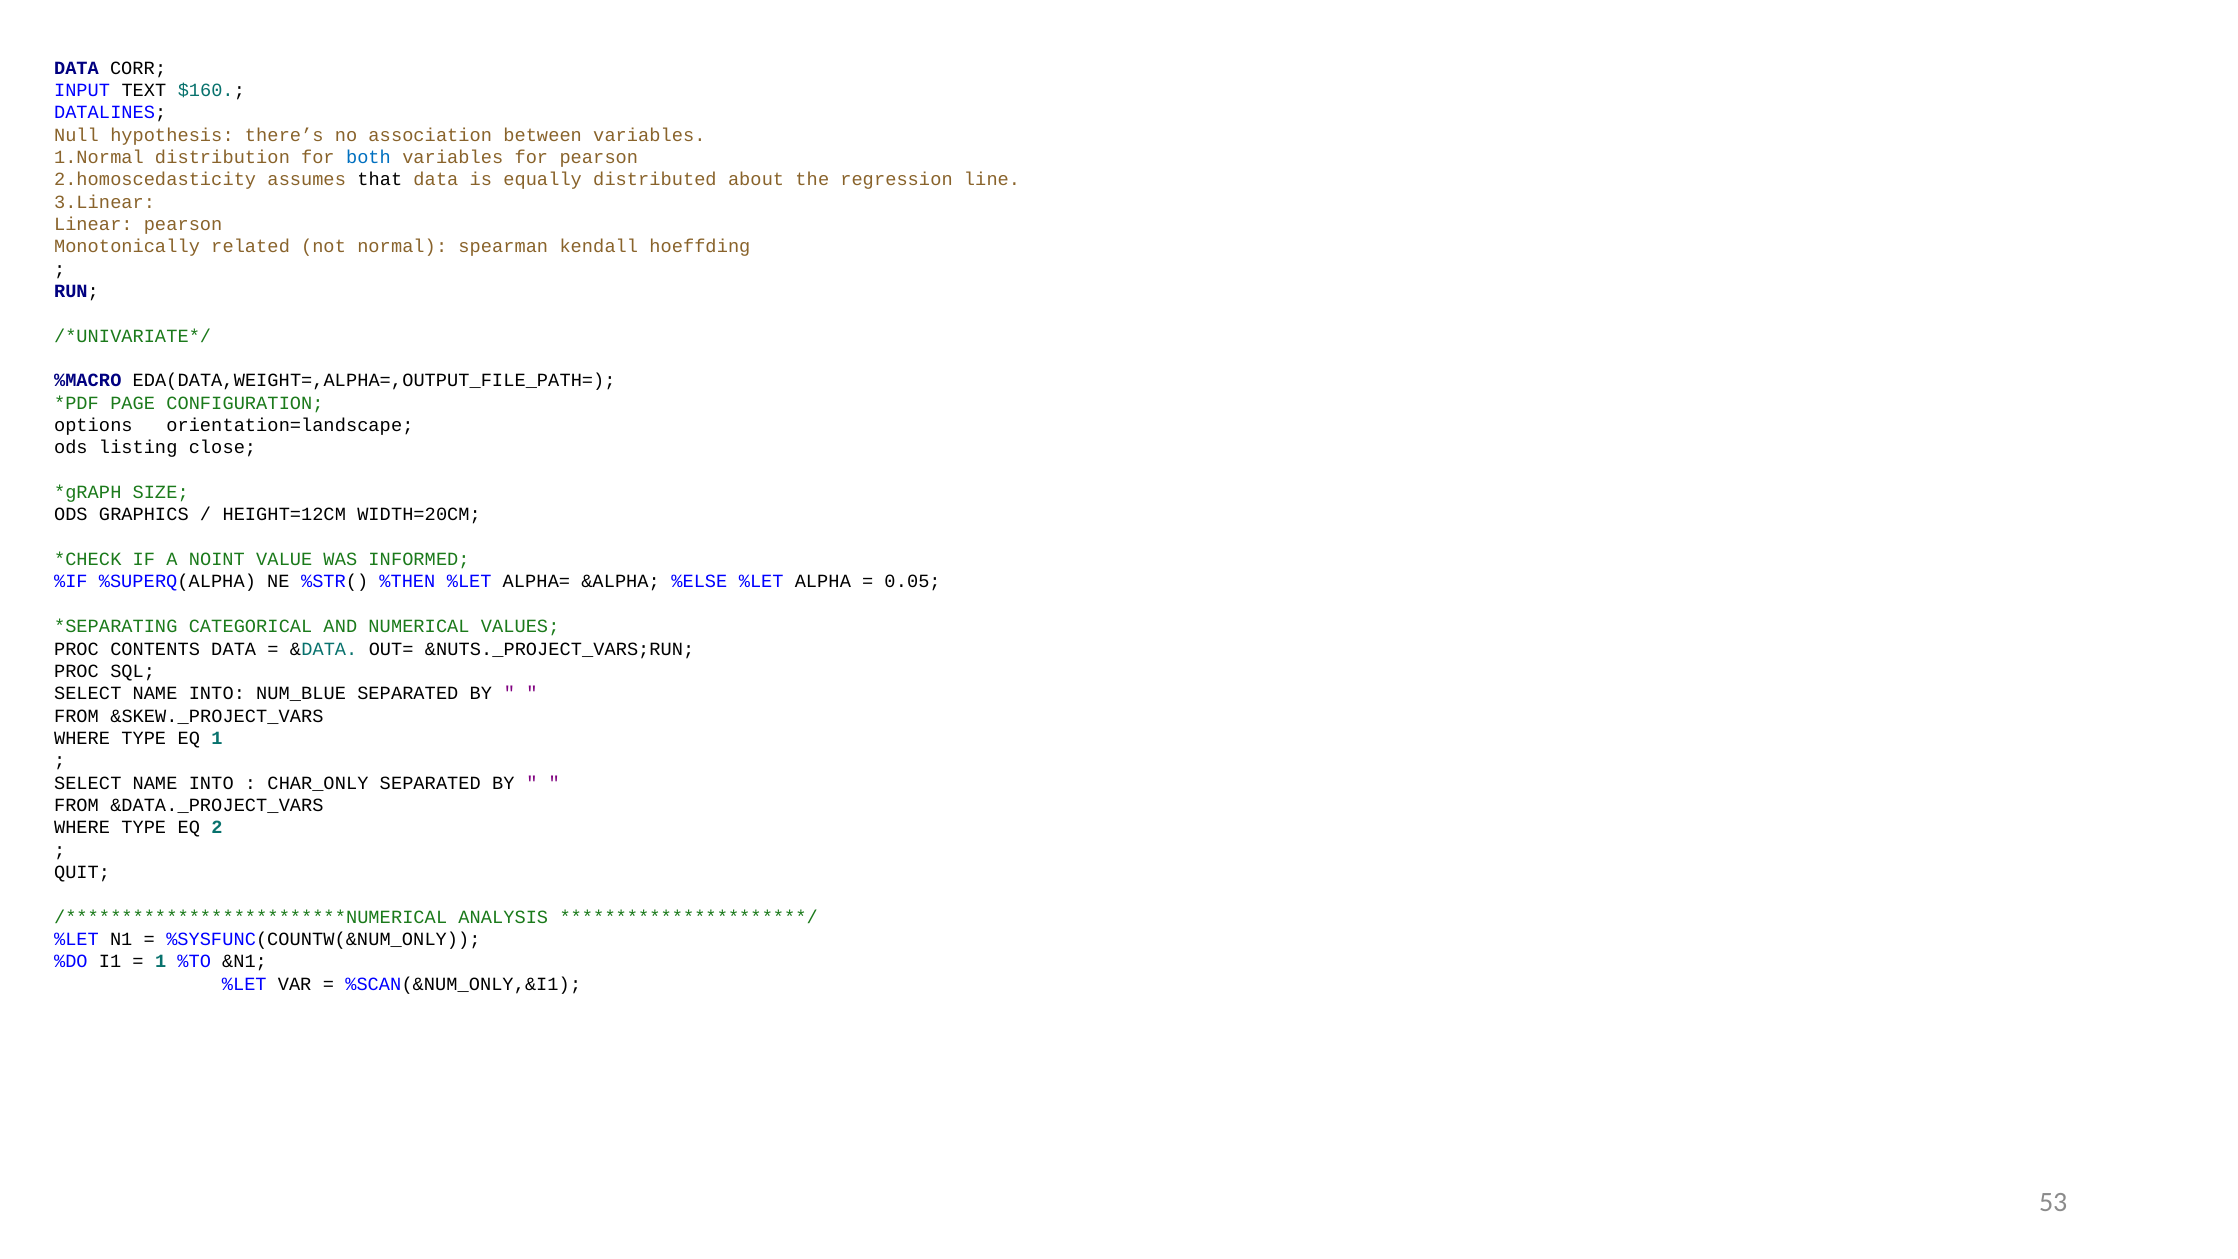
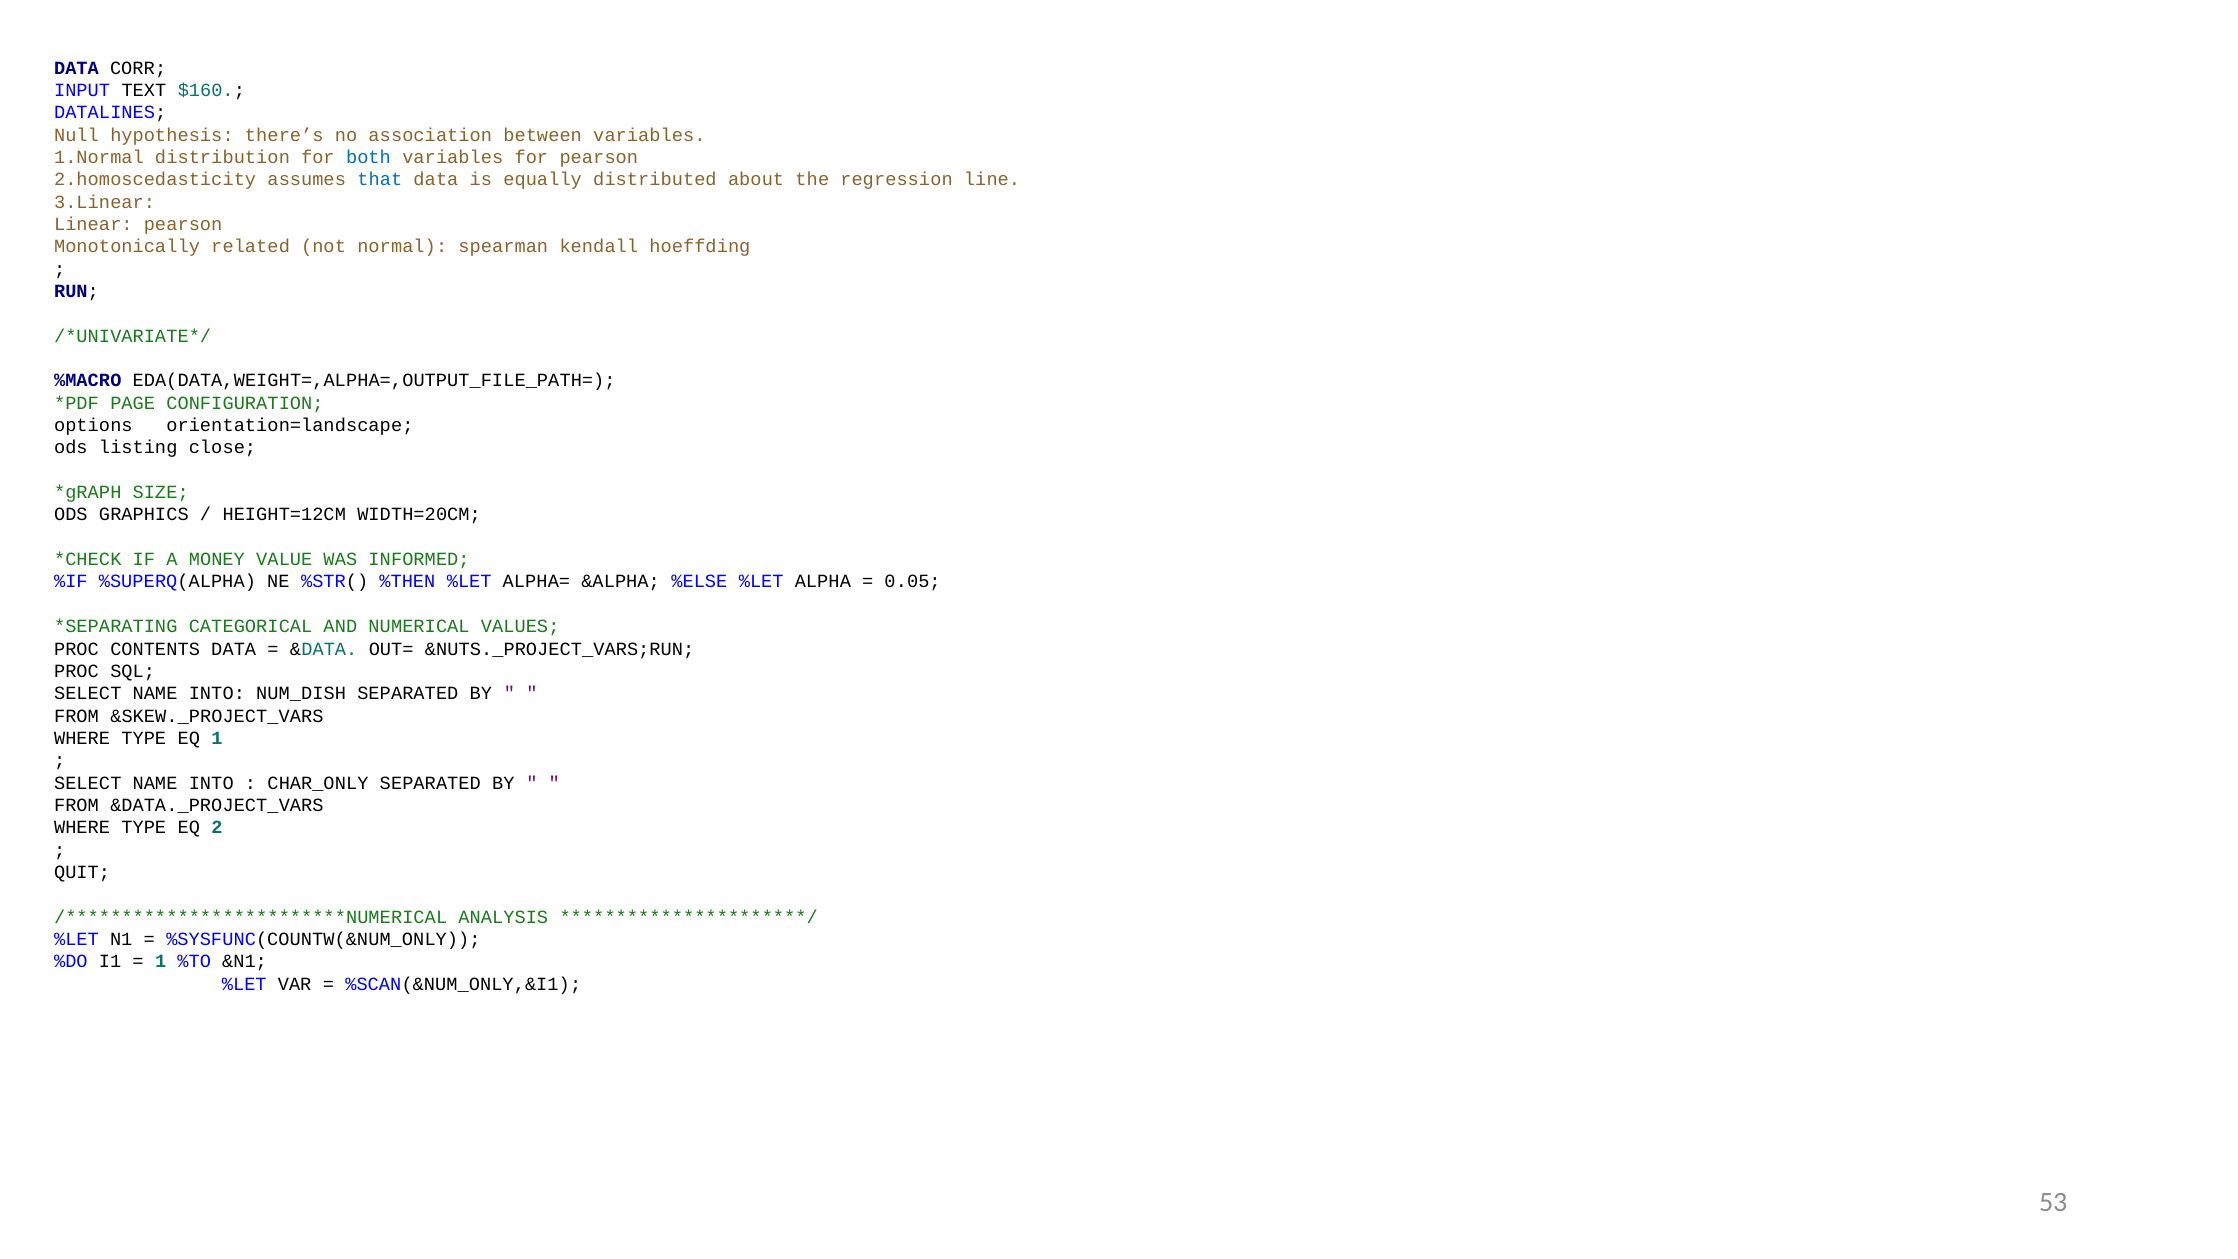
that colour: black -> blue (380, 180)
NOINT: NOINT -> MONEY (217, 559)
NUM_BLUE: NUM_BLUE -> NUM_DISH (301, 693)
